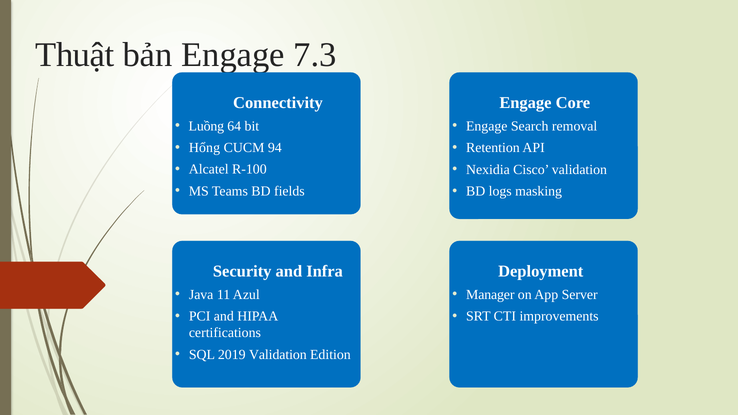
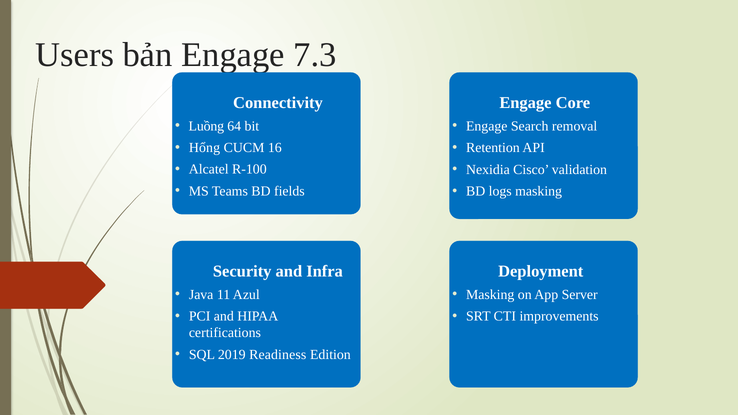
Thuật: Thuật -> Users (75, 55)
94: 94 -> 16 (275, 148)
Manager: Manager -> Masking (490, 295)
2019 Validation: Validation -> Readiness (278, 355)
